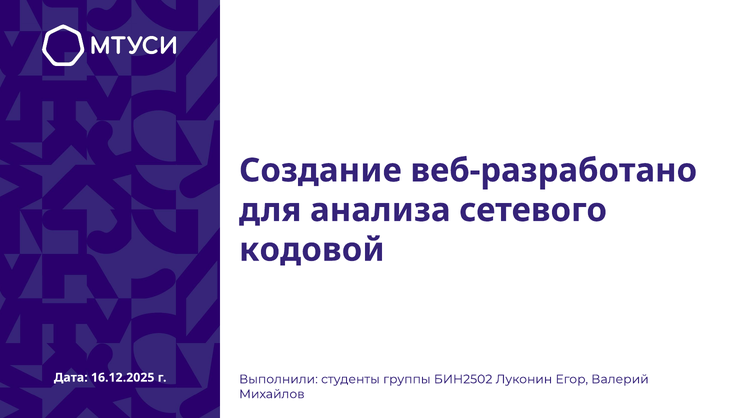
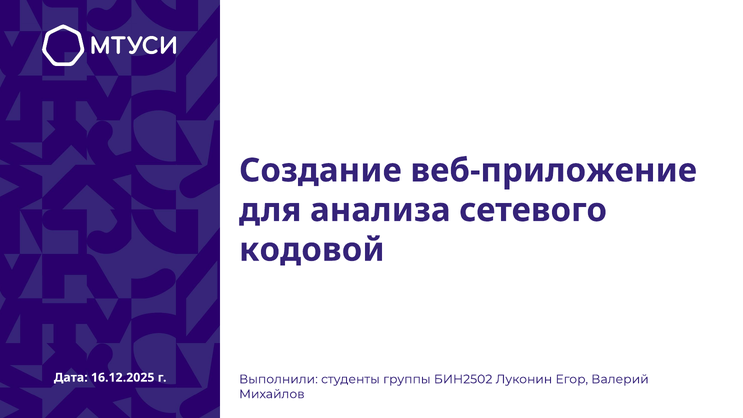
веб-разработано: веб-разработано -> веб-приложение (554, 171)
